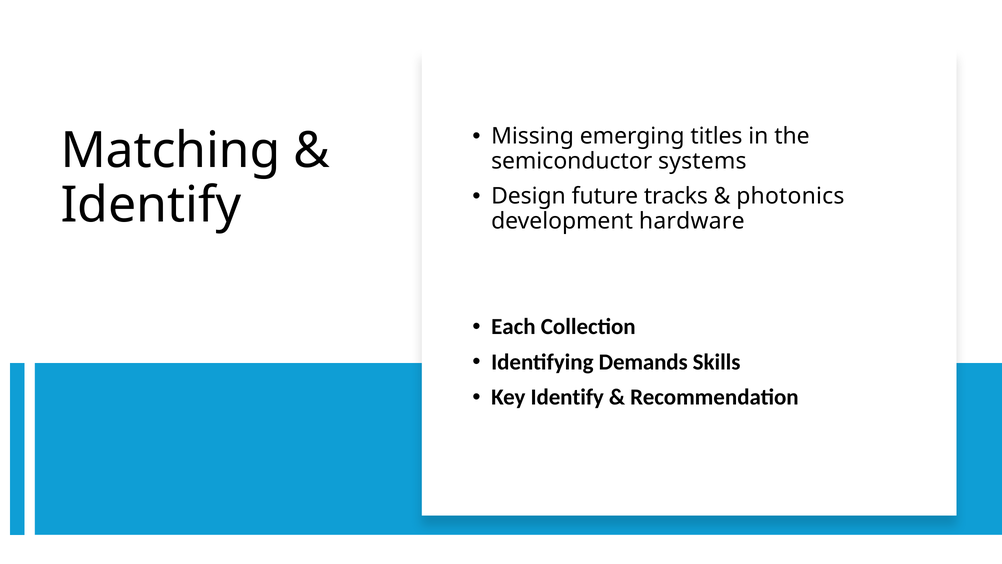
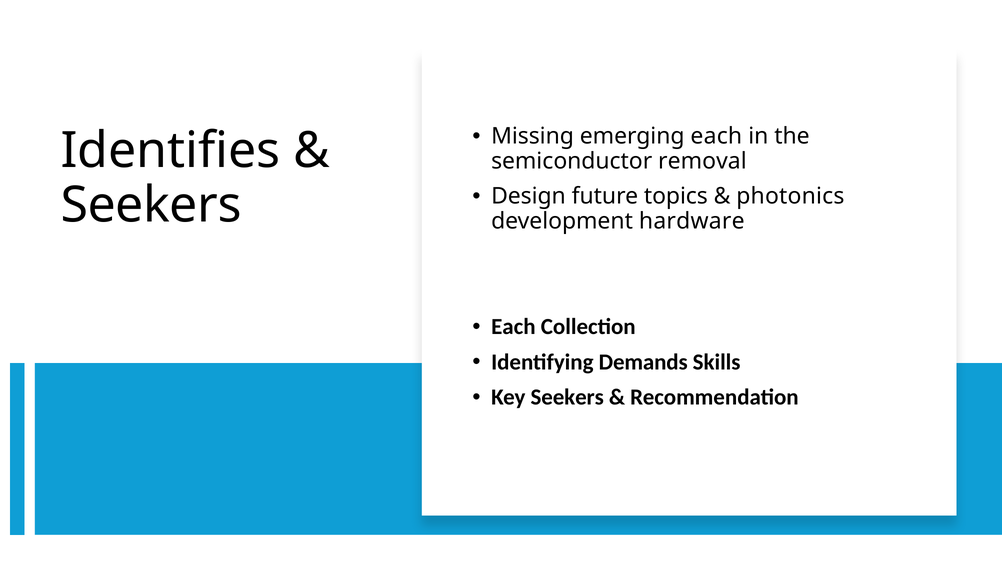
emerging titles: titles -> each (716, 136)
Matching: Matching -> Identifies (170, 151)
systems: systems -> removal (702, 161)
tracks: tracks -> topics (676, 196)
Identify: Identify -> Seekers (151, 205)
Key Identify: Identify -> Seekers (567, 397)
